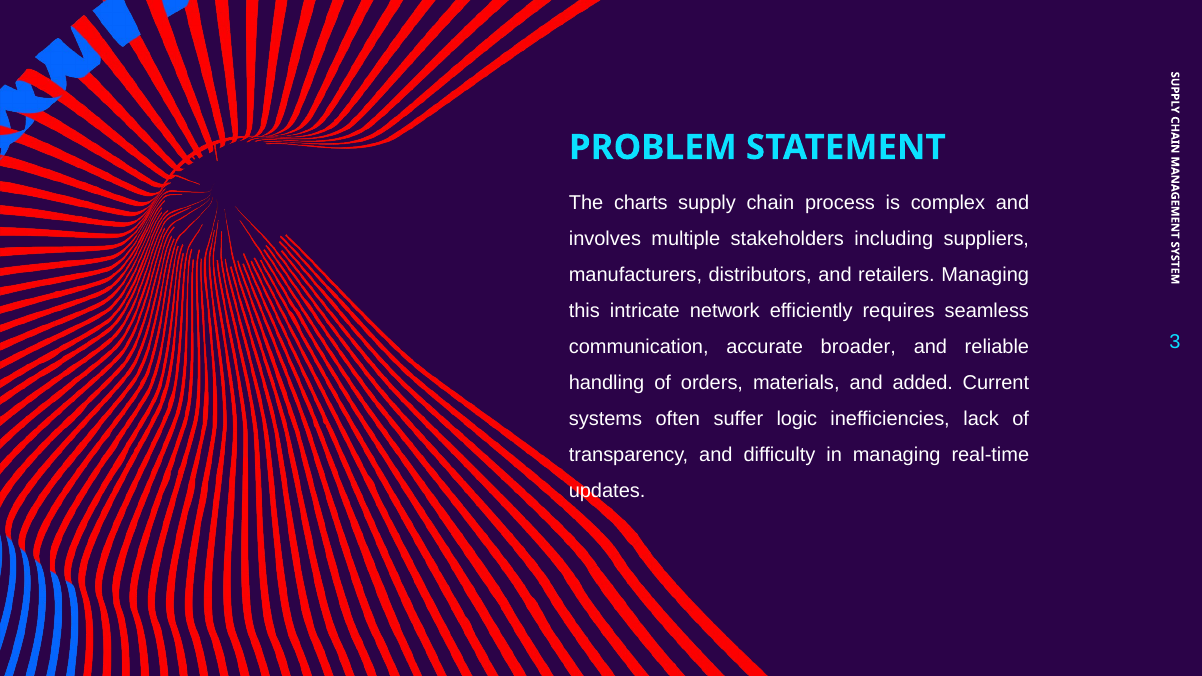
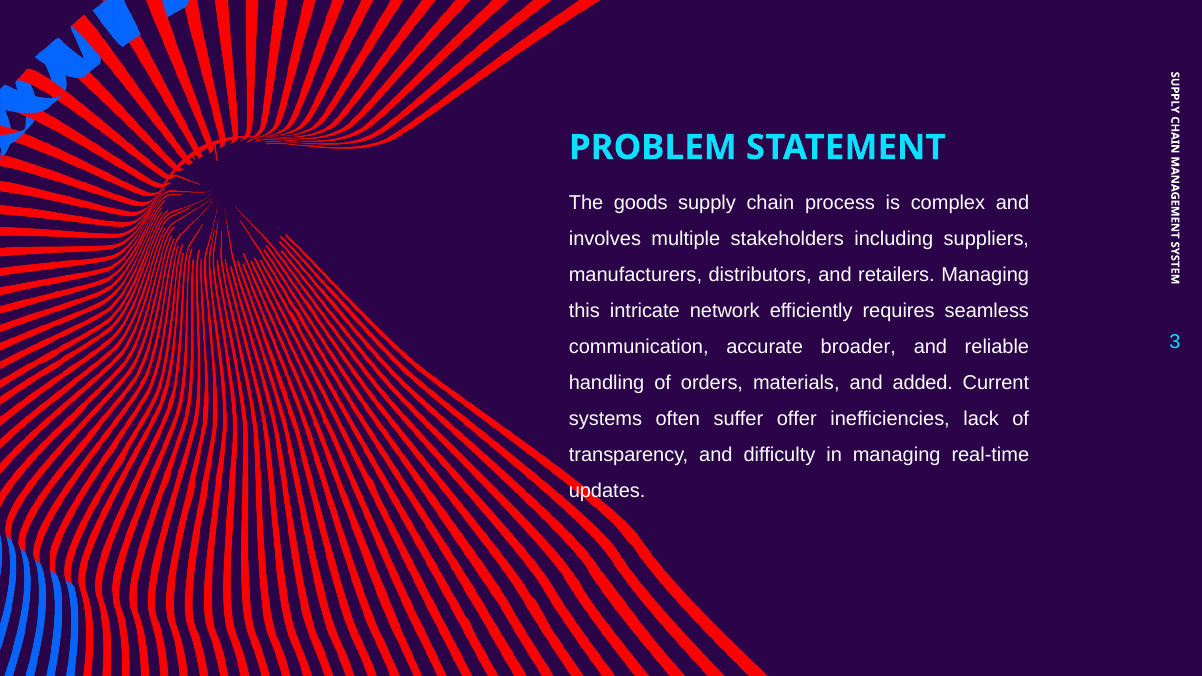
charts: charts -> goods (641, 203)
logic: logic -> offer (797, 419)
